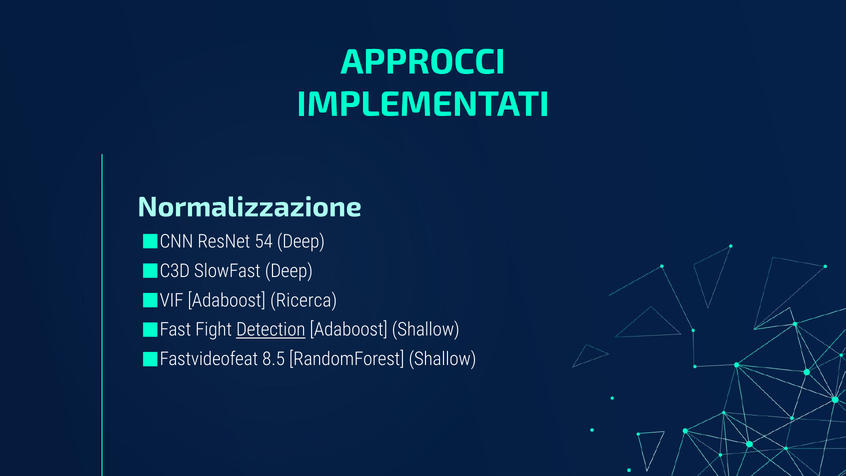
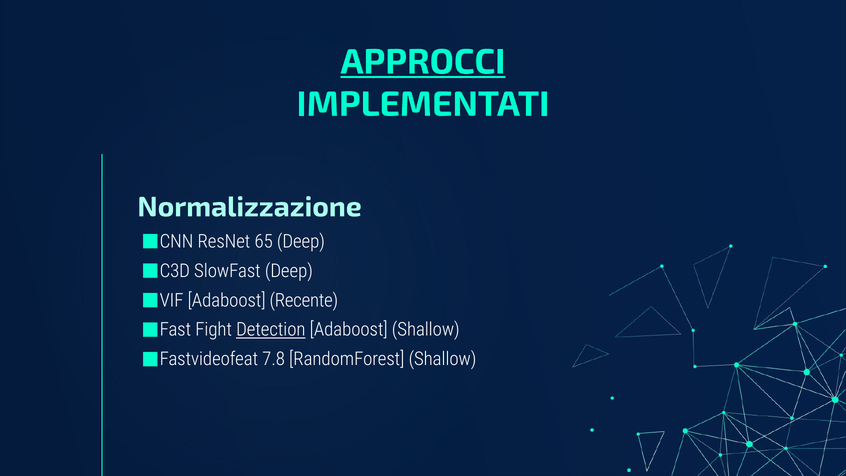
APPROCCI underline: none -> present (423, 62)
54: 54 -> 65 (264, 241)
Ricerca: Ricerca -> Recente (304, 300)
8.5: 8.5 -> 7.8 (274, 359)
